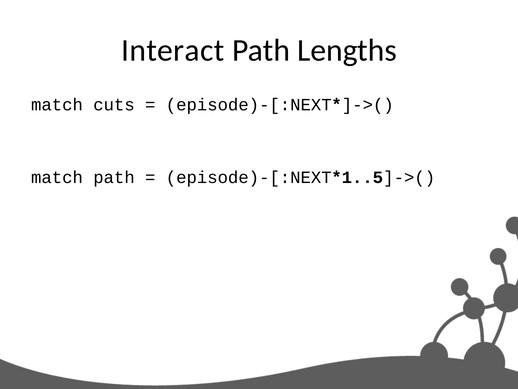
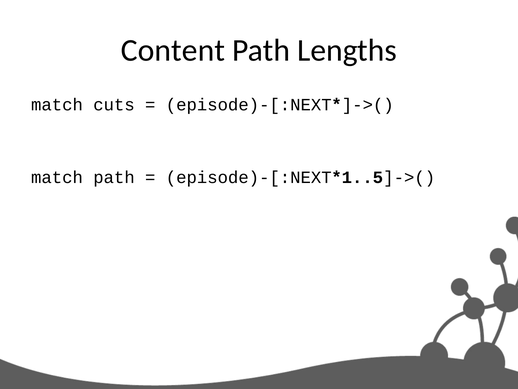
Interact: Interact -> Content (173, 50)
